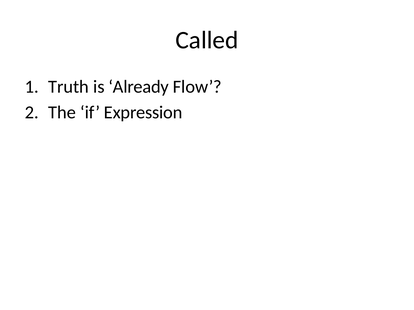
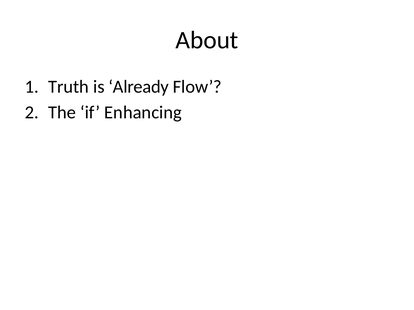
Called: Called -> About (207, 40)
Expression: Expression -> Enhancing (143, 113)
